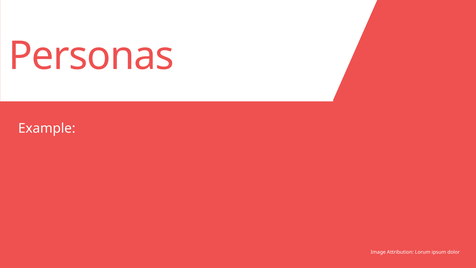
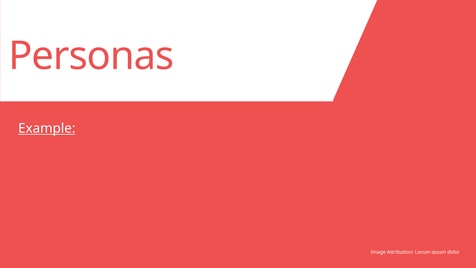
Example underline: none -> present (47, 128)
